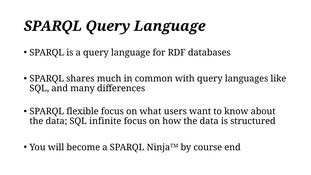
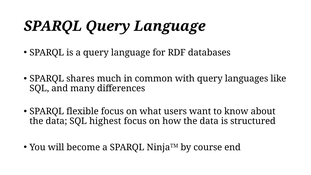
infinite: infinite -> highest (105, 121)
